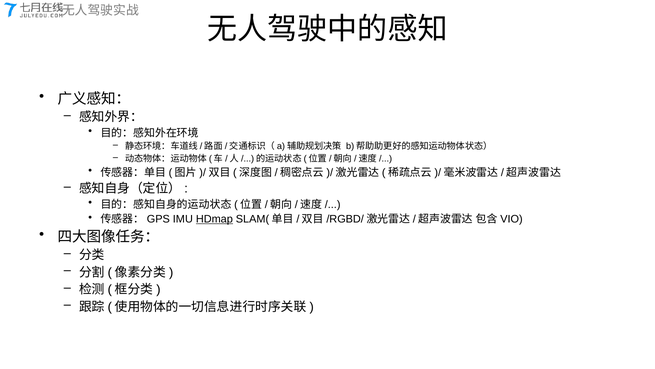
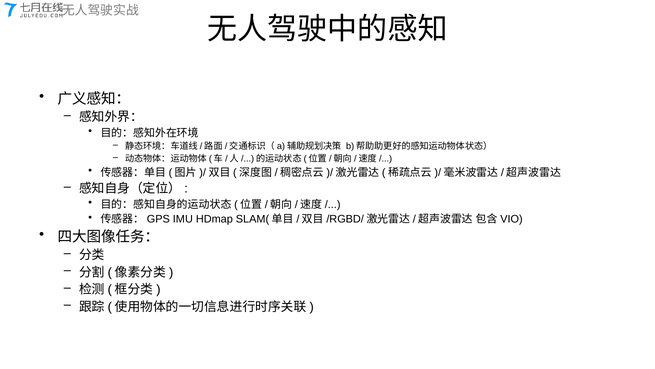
HDmap underline: present -> none (214, 219)
